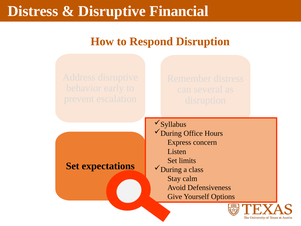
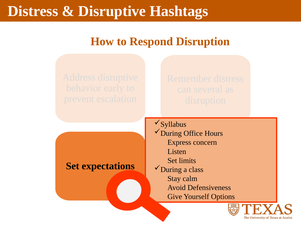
Financial: Financial -> Hashtags (179, 11)
